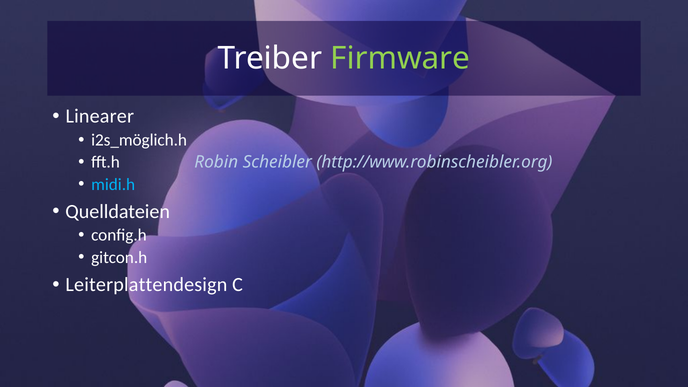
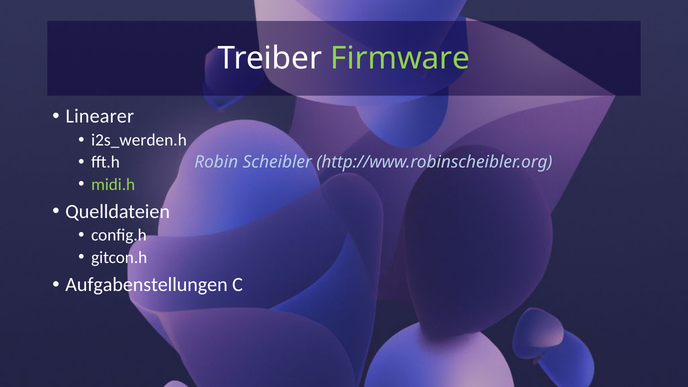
i2s_möglich.h: i2s_möglich.h -> i2s_werden.h (139, 140)
midi.h colour: light blue -> light green (113, 184)
Leiterplattendesign: Leiterplattendesign -> Aufgabenstellungen (147, 285)
